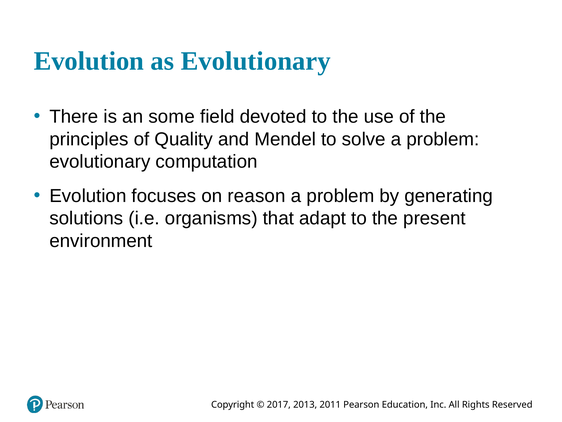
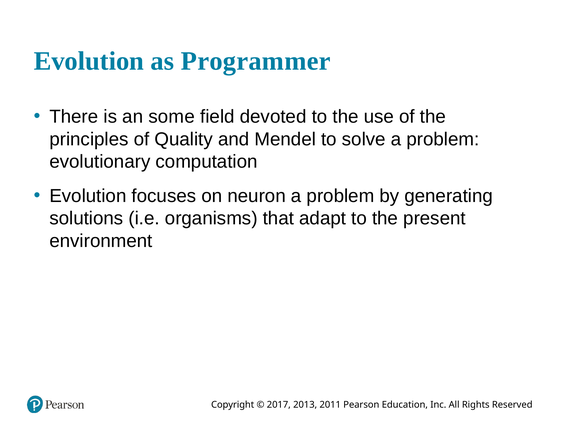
as Evolutionary: Evolutionary -> Programmer (256, 61)
reason: reason -> neuron (257, 196)
